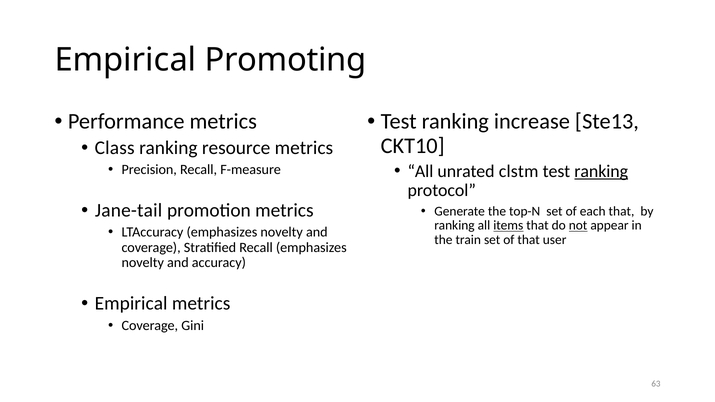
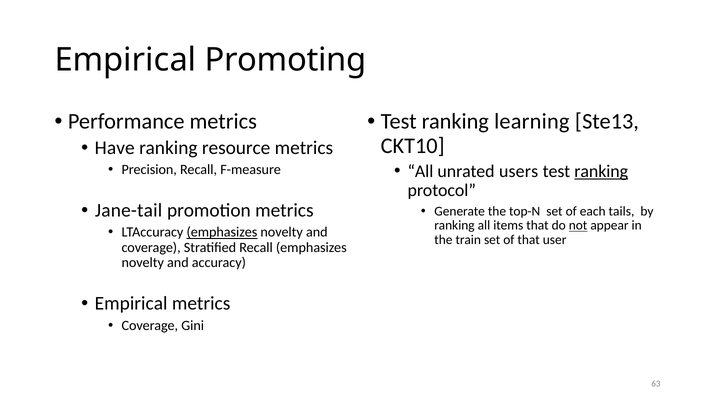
increase: increase -> learning (532, 122)
Class: Class -> Have (115, 148)
clstm: clstm -> users (519, 171)
each that: that -> tails (622, 211)
items underline: present -> none (508, 226)
emphasizes underline: none -> present (222, 232)
